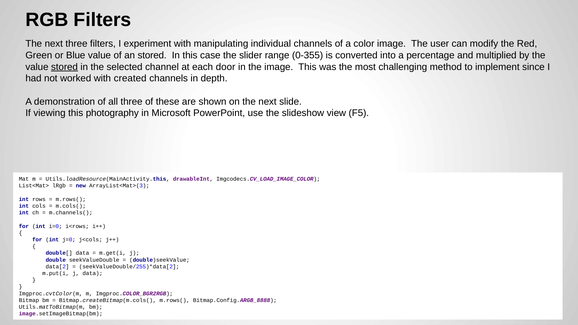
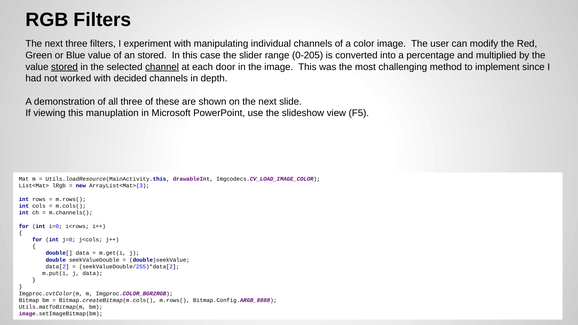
0-355: 0-355 -> 0-205 (308, 55)
channel underline: none -> present (162, 67)
created: created -> decided (130, 78)
photography: photography -> manuplation (112, 113)
